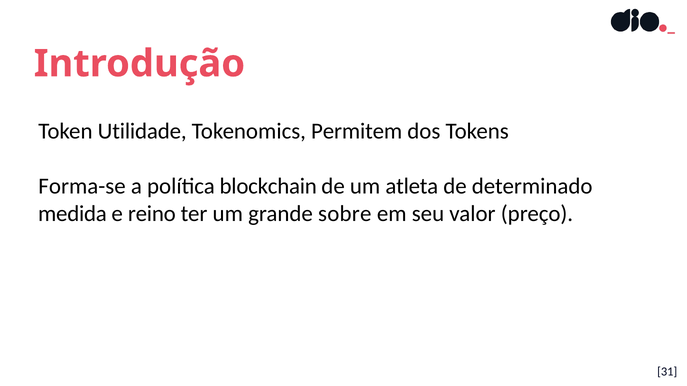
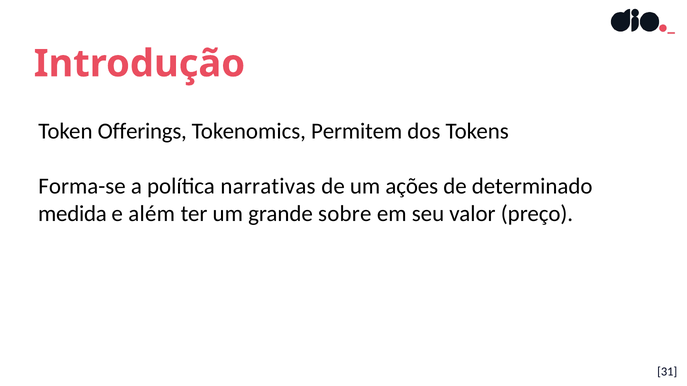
Utilidade: Utilidade -> Offerings (142, 131)
blockchain: blockchain -> narrativas (268, 186)
atleta: atleta -> ações (412, 186)
reino: reino -> além (152, 214)
